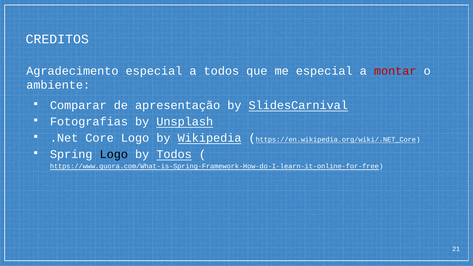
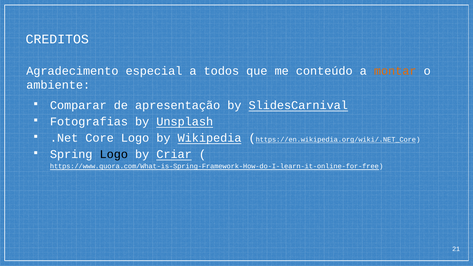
me especial: especial -> conteúdo (324, 71)
montar colour: red -> orange (395, 71)
by Todos: Todos -> Criar (174, 154)
